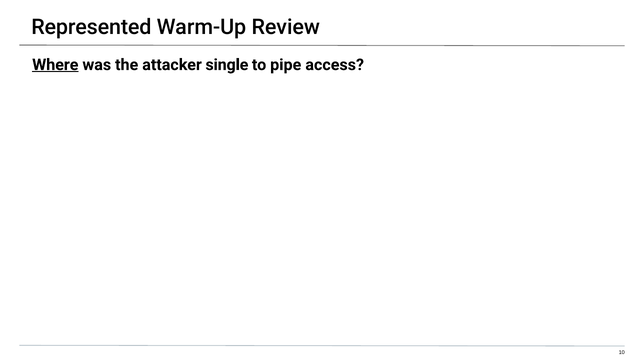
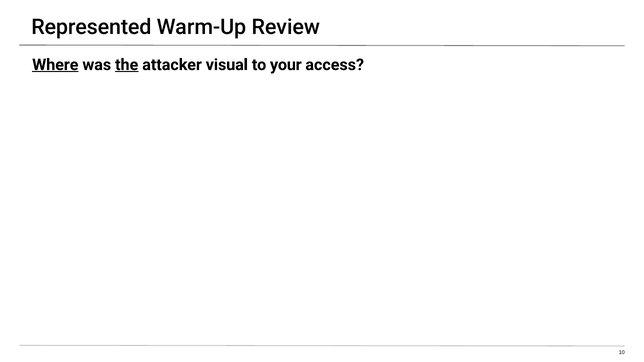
the underline: none -> present (127, 65)
single: single -> visual (227, 65)
pipe: pipe -> your (286, 65)
